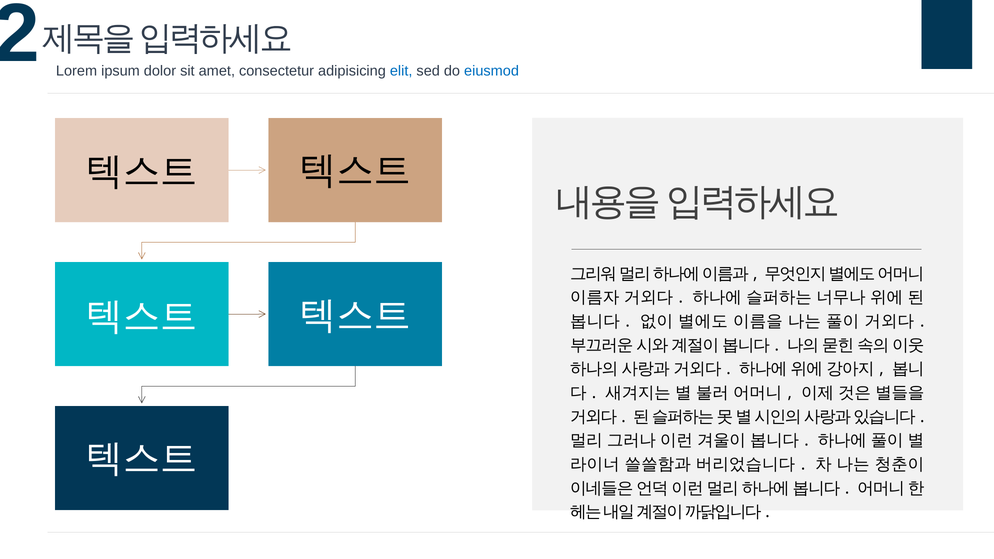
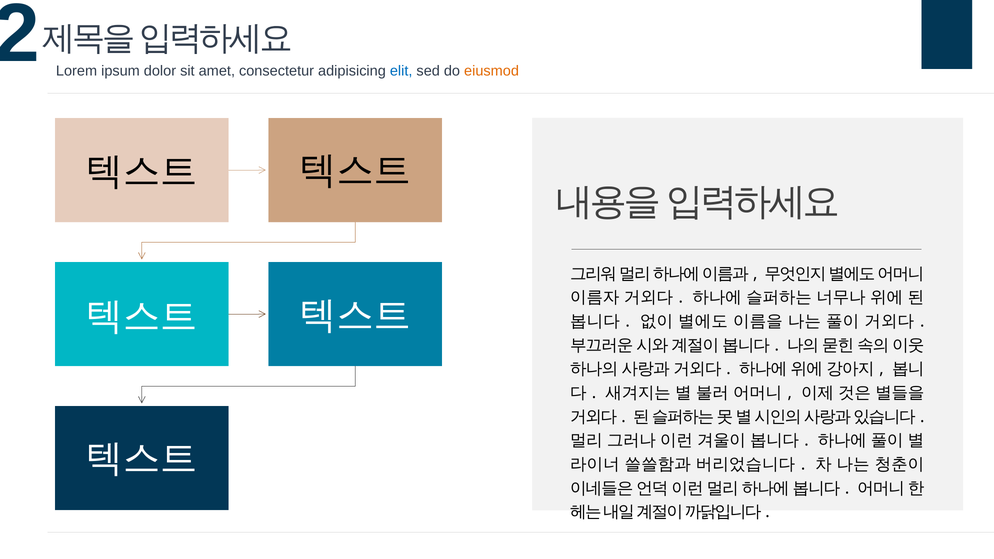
eiusmod colour: blue -> orange (492, 71)
